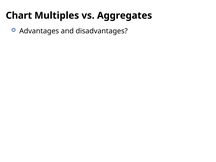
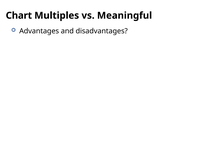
Aggregates: Aggregates -> Meaningful (125, 16)
